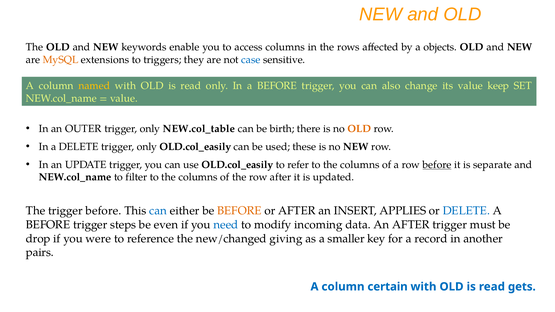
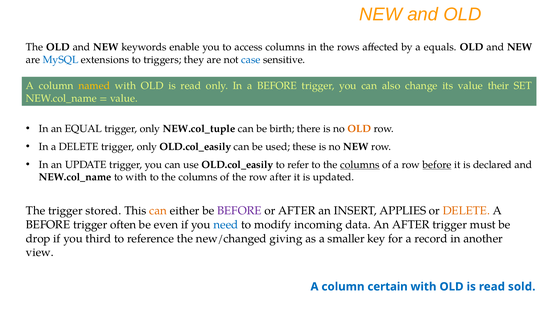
objects: objects -> equals (440, 47)
MySQL colour: orange -> blue (61, 60)
keep: keep -> their (498, 86)
OUTER: OUTER -> EQUAL (83, 129)
NEW.col_table: NEW.col_table -> NEW.col_tuple (199, 129)
columns underline: none -> present (360, 165)
separate: separate -> declared (493, 165)
to filter: filter -> with (136, 177)
trigger before: before -> stored (103, 211)
can colour: blue -> orange (158, 211)
BEFORE colour: orange -> purple (239, 211)
DELETE colour: blue -> orange (466, 211)
steps: steps -> often (123, 225)
were: were -> third (98, 239)
pairs: pairs -> view (40, 253)
gets: gets -> sold (522, 287)
